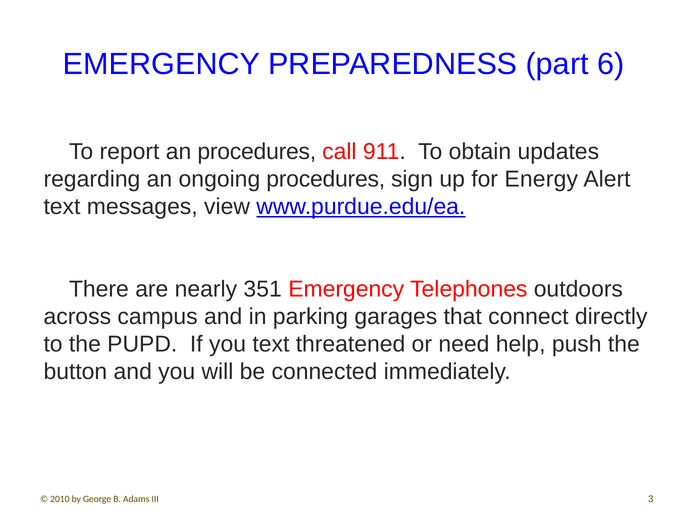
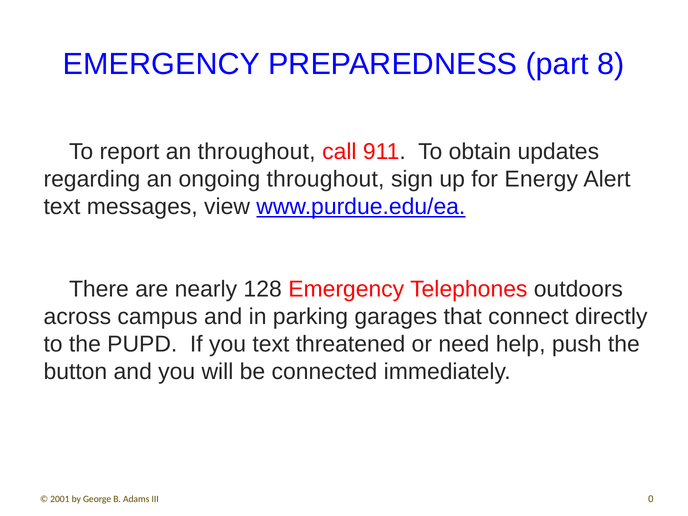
6: 6 -> 8 (611, 64)
an procedures: procedures -> throughout (257, 152)
ongoing procedures: procedures -> throughout (326, 179)
351: 351 -> 128 (263, 289)
2010: 2010 -> 2001 (60, 499)
3: 3 -> 0 (651, 499)
